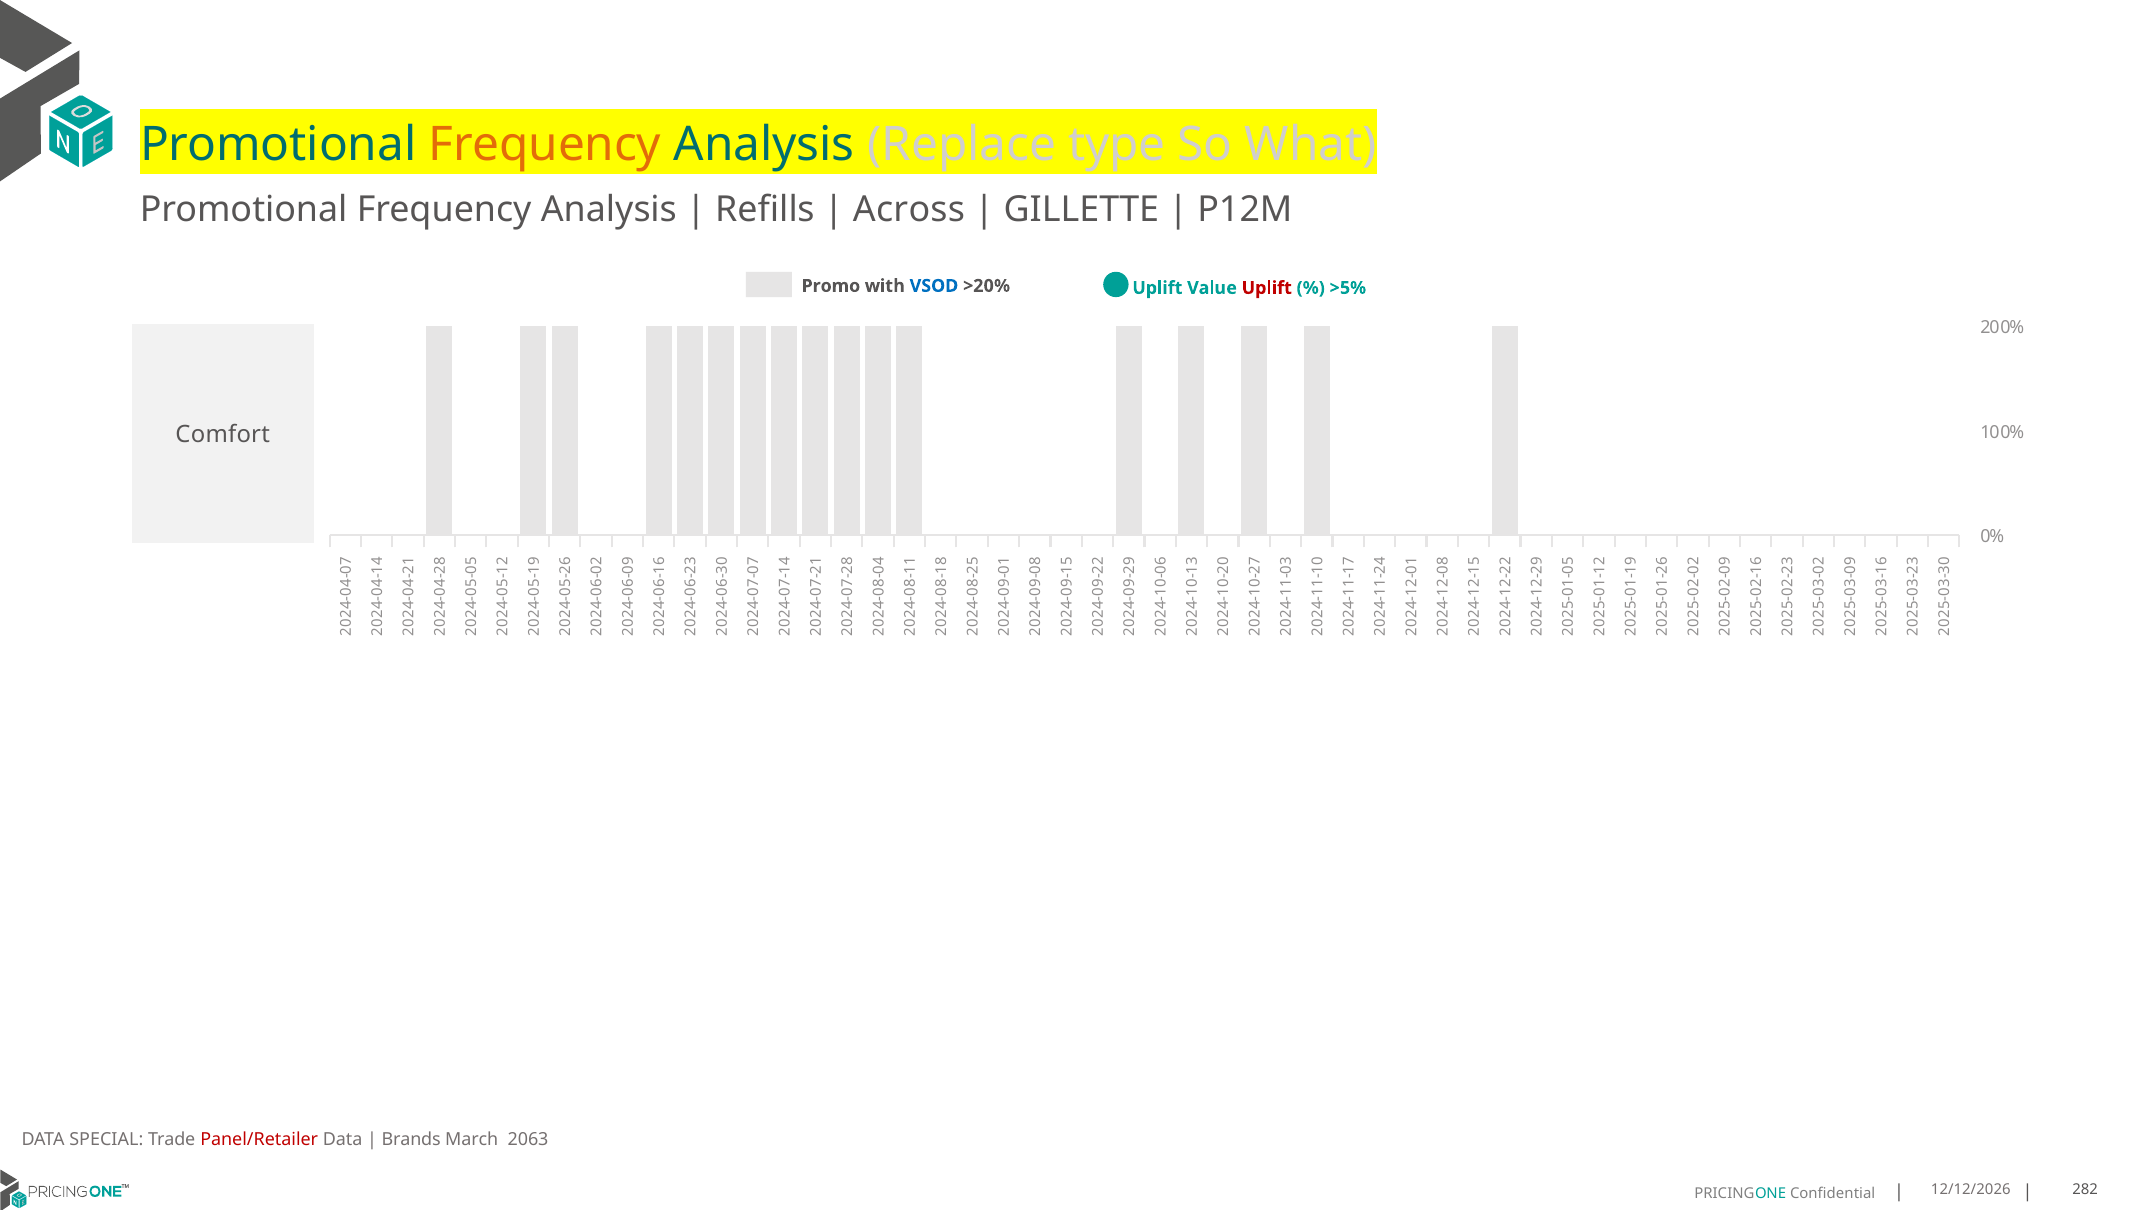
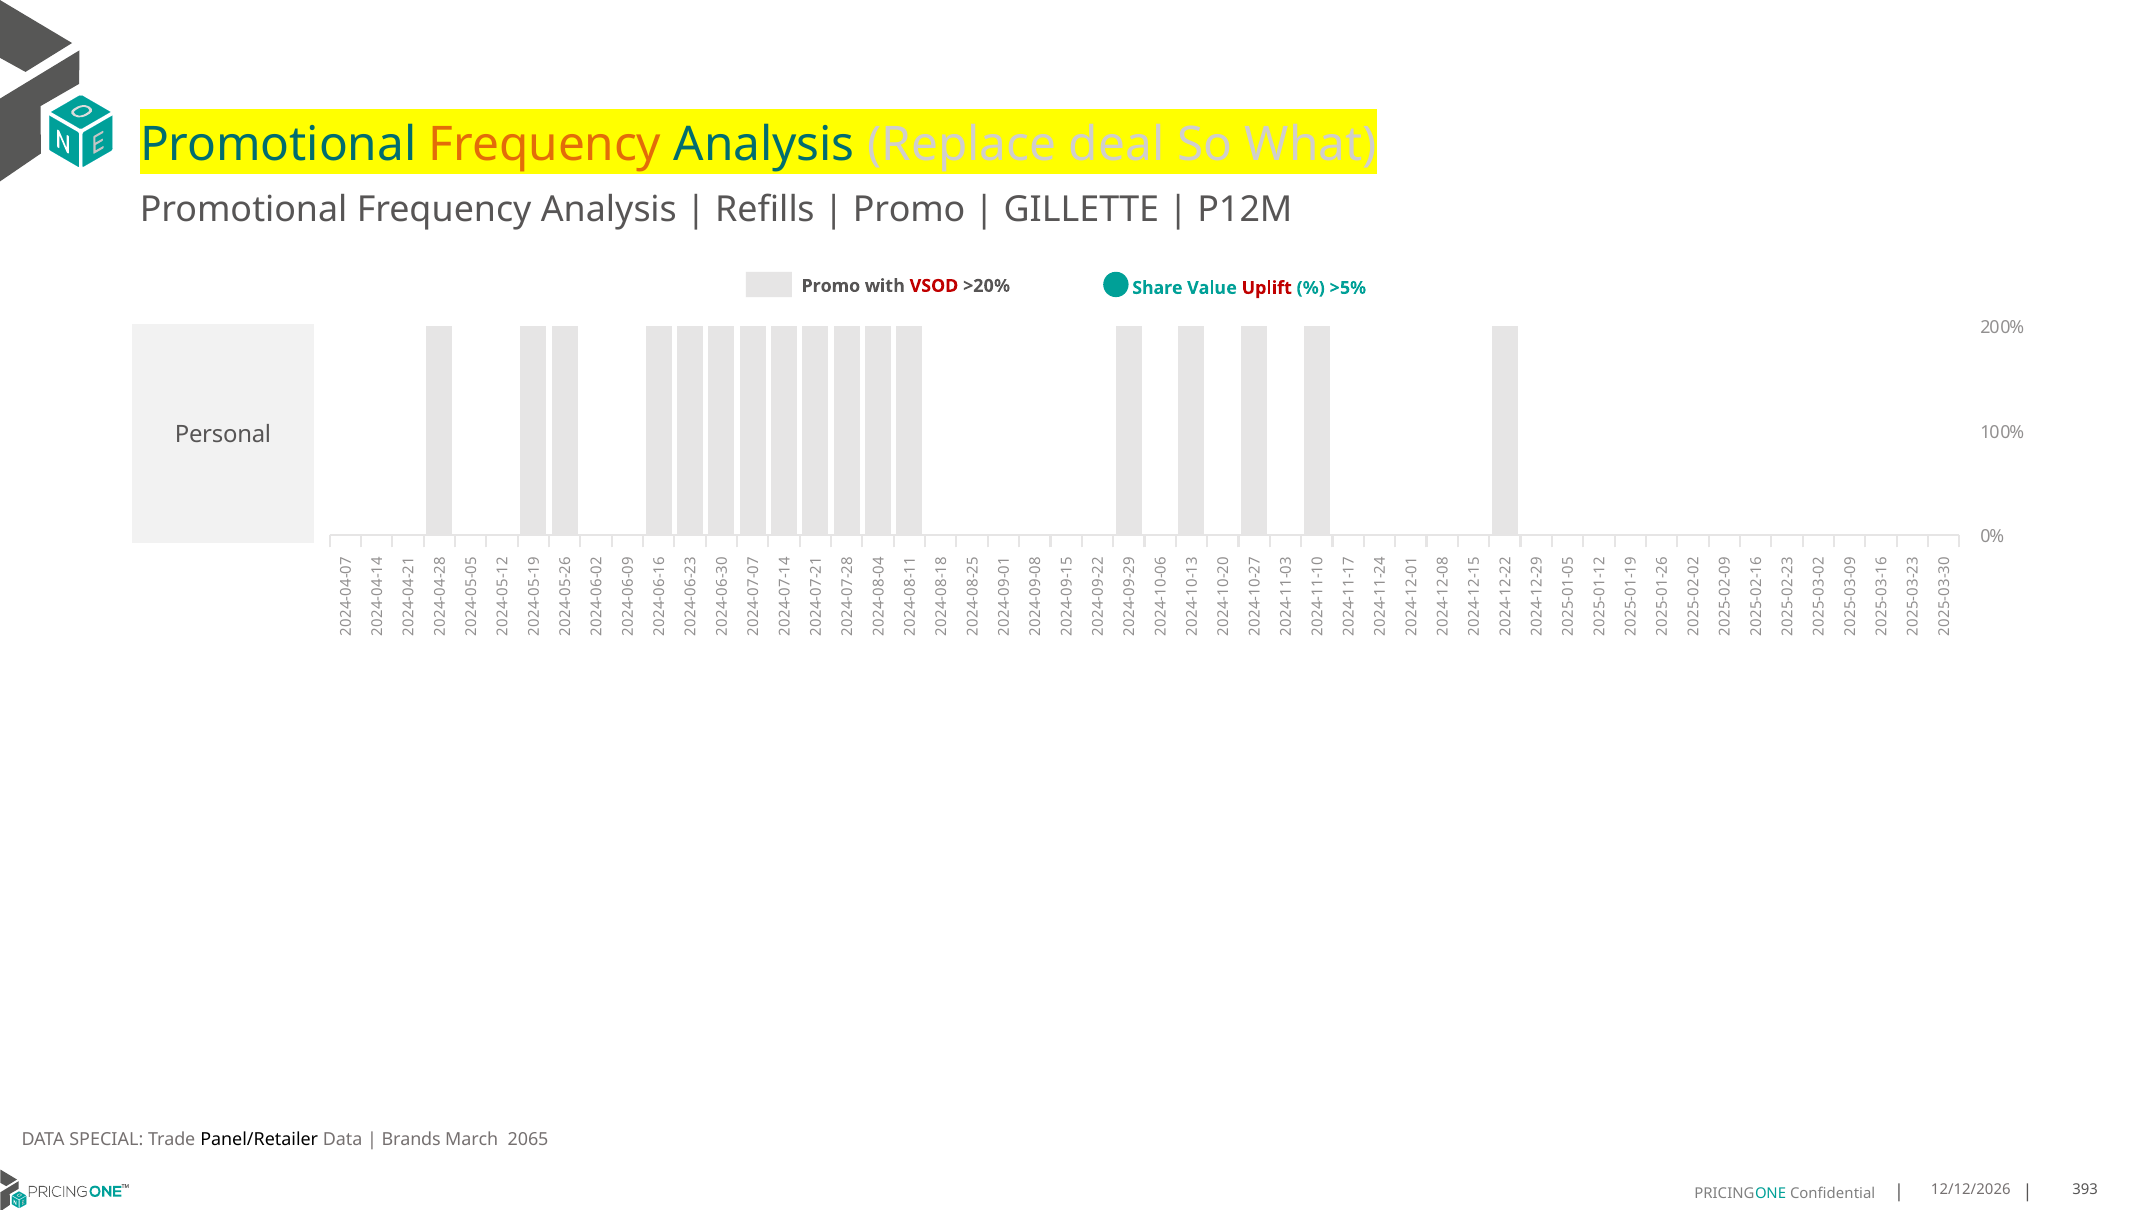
type: type -> deal (1117, 145)
Across: Across -> Promo (909, 210)
VSOD colour: blue -> red (934, 286)
Uplift: Uplift -> Share (1157, 288)
Comfort: Comfort -> Personal (223, 435)
Panel/Retailer colour: red -> black (259, 1140)
2063: 2063 -> 2065 (528, 1140)
282: 282 -> 393 (2085, 1190)
